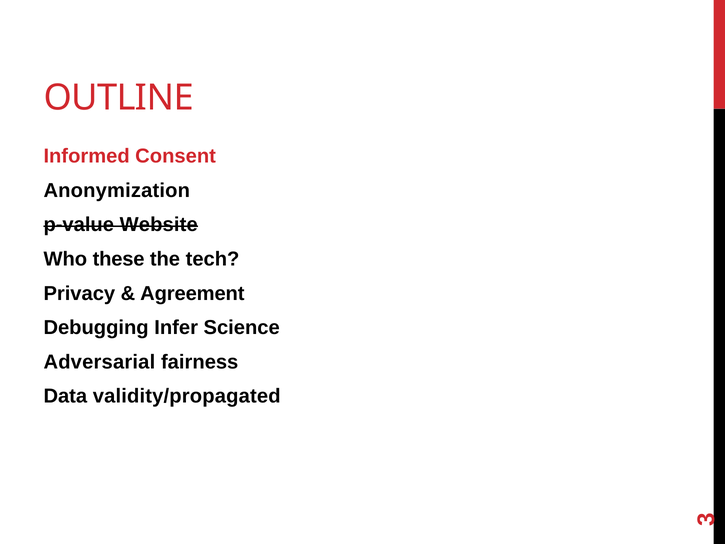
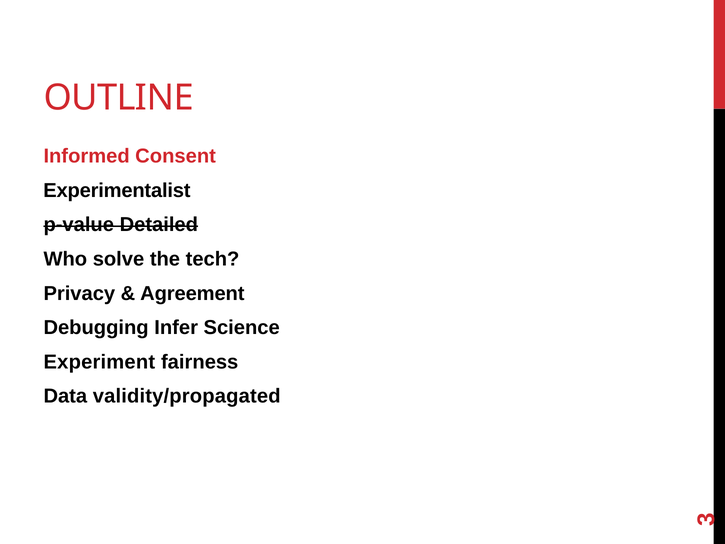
Anonymization: Anonymization -> Experimentalist (117, 190)
Website: Website -> Detailed (159, 225)
these: these -> solve (118, 259)
Adversarial: Adversarial -> Experiment (99, 362)
